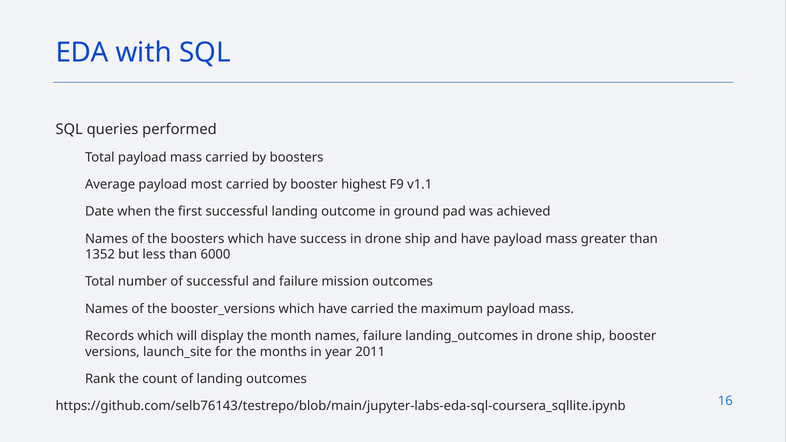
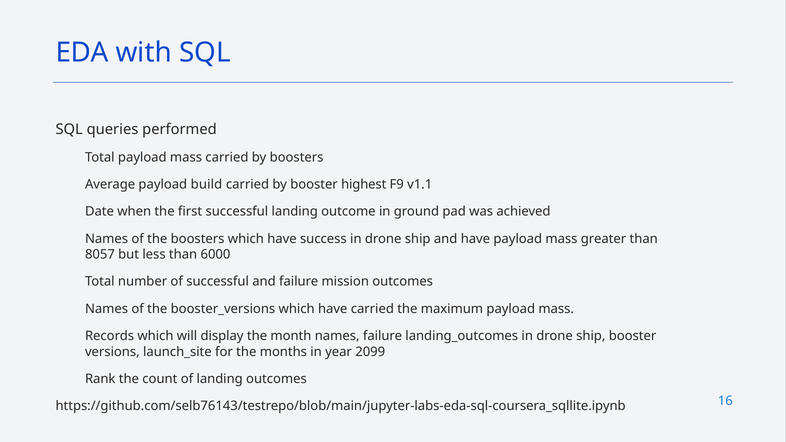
most: most -> build (206, 185)
1352: 1352 -> 8057 (100, 255)
2011: 2011 -> 2099 (370, 352)
